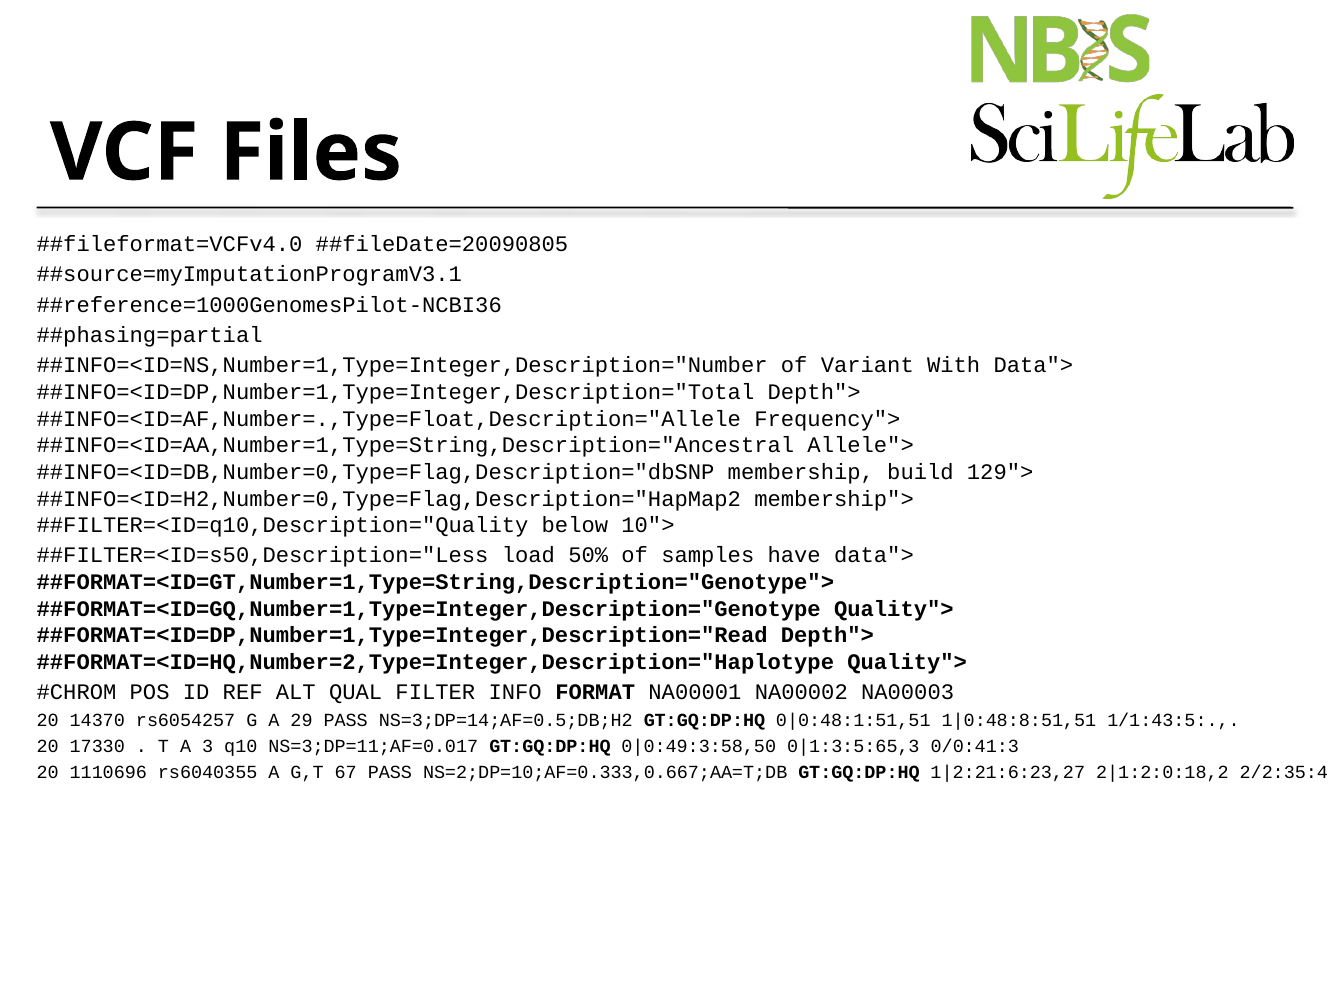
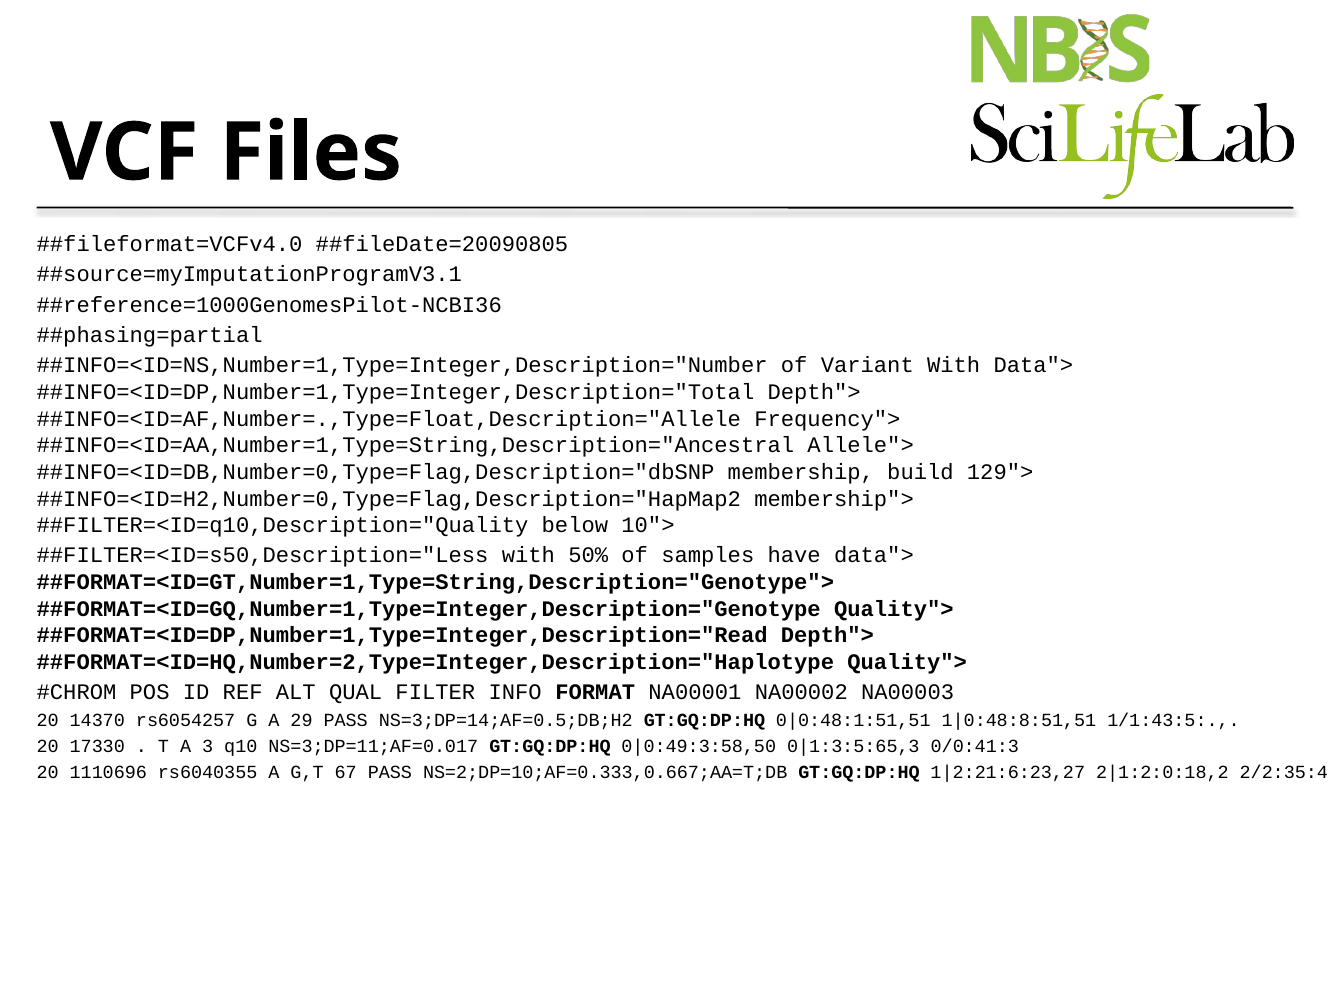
load: load -> with (528, 555)
